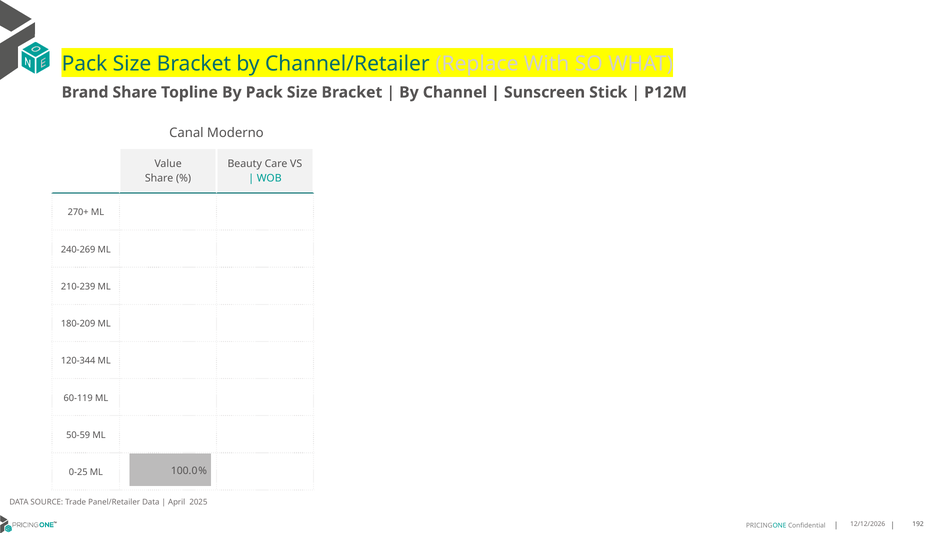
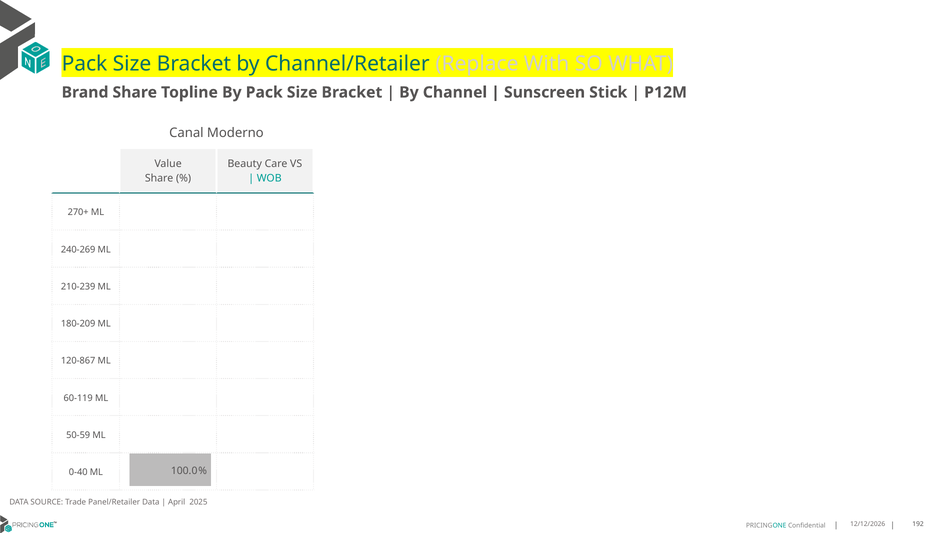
120-344: 120-344 -> 120-867 (78, 361)
0-25: 0-25 -> 0-40 (78, 472)
